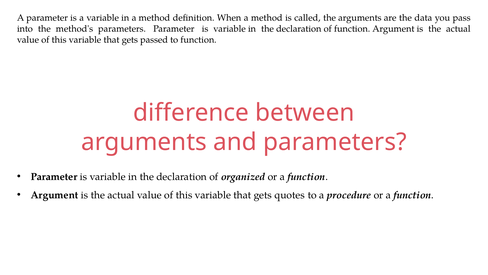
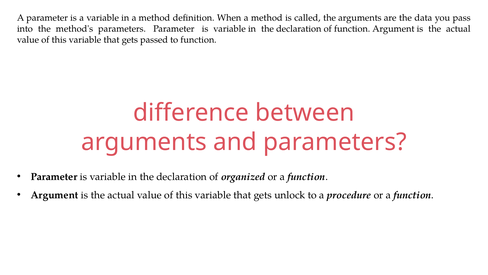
quotes: quotes -> unlock (290, 195)
